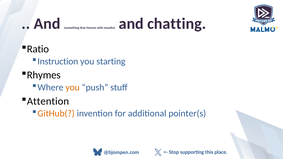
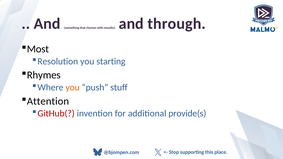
chatting: chatting -> through (177, 24)
Ratio: Ratio -> Most (38, 49)
Instruction: Instruction -> Resolution (58, 61)
GitHub( colour: orange -> red (56, 114)
pointer(s: pointer(s -> provide(s (187, 114)
